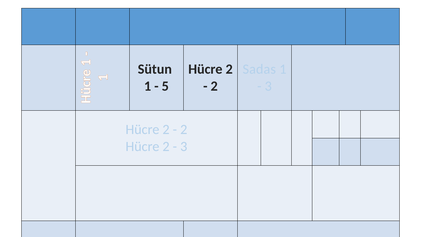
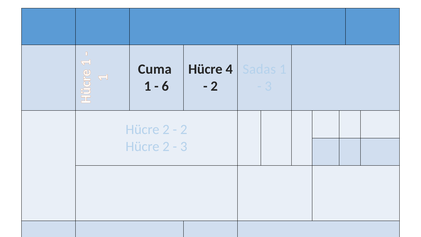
Sütun: Sütun -> Cuma (155, 69)
2: 2 -> 4 (229, 69)
5: 5 -> 6 (165, 86)
